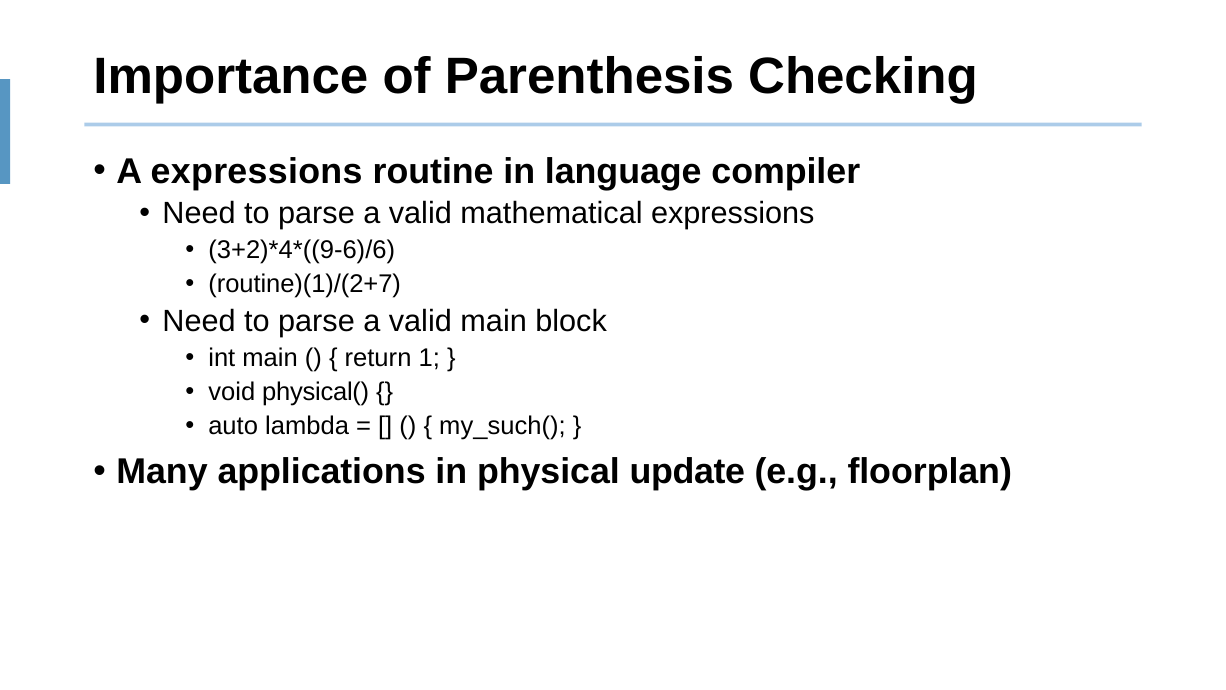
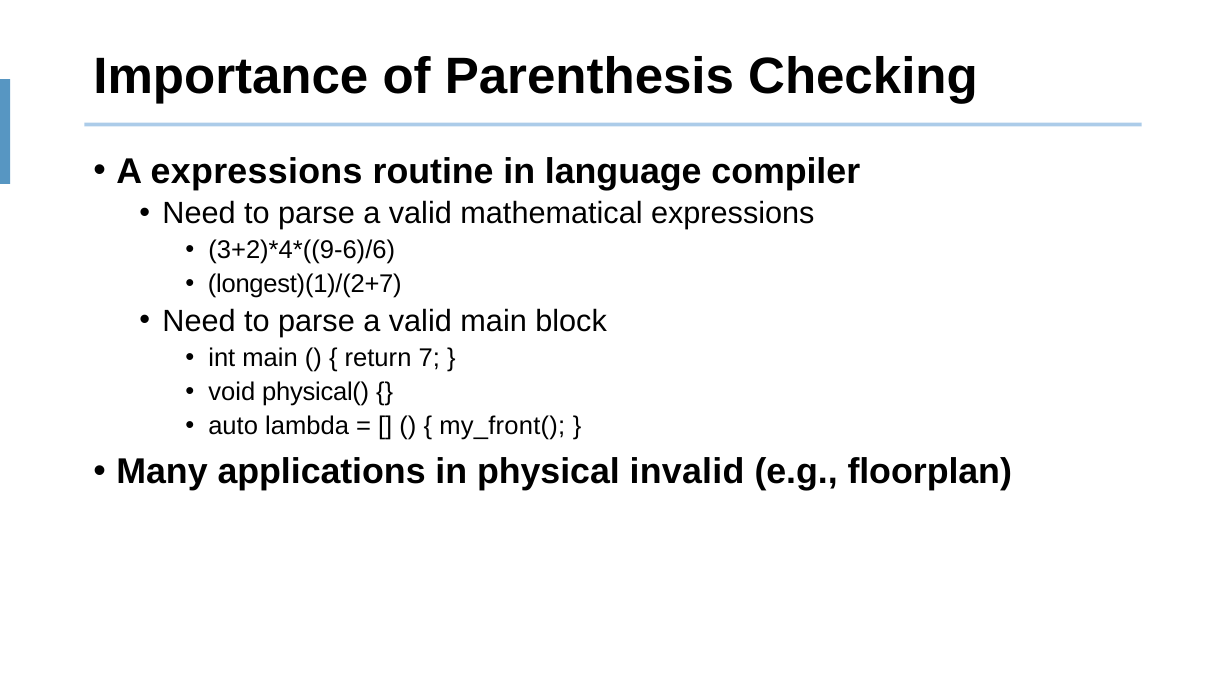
routine)(1)/(2+7: routine)(1)/(2+7 -> longest)(1)/(2+7 (305, 284)
1: 1 -> 7 (429, 358)
my_such(: my_such( -> my_front( (502, 426)
update: update -> invalid (687, 471)
